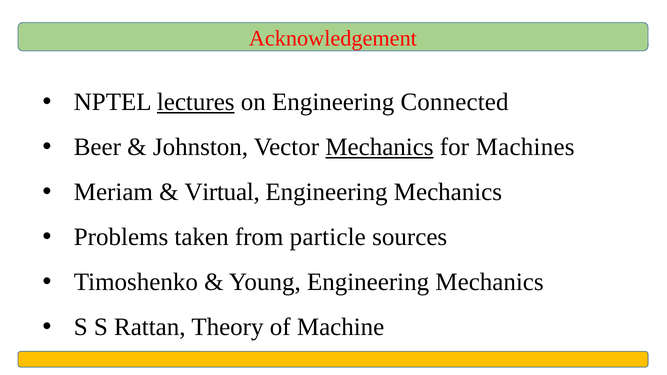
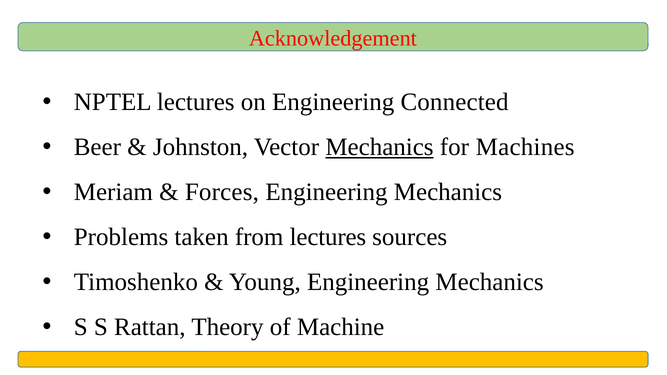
lectures underline: present -> none (196, 102)
Virtual: Virtual -> Forces (222, 192)
from particle: particle -> lectures (328, 237)
